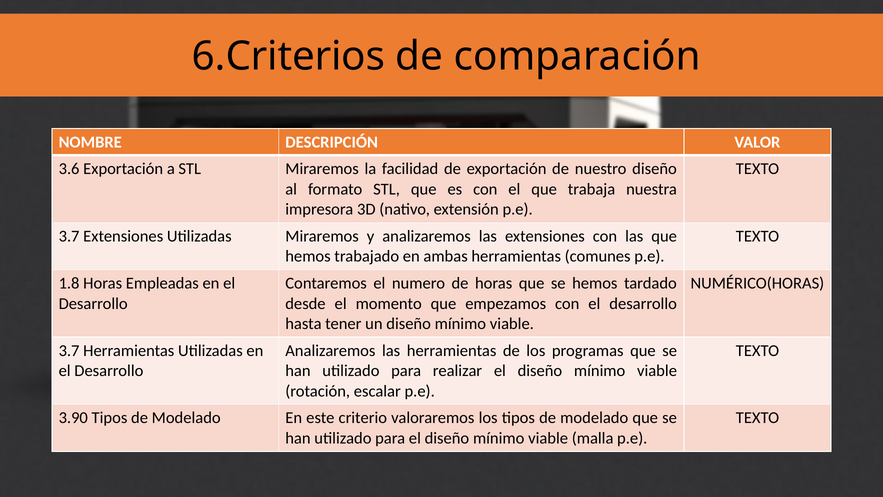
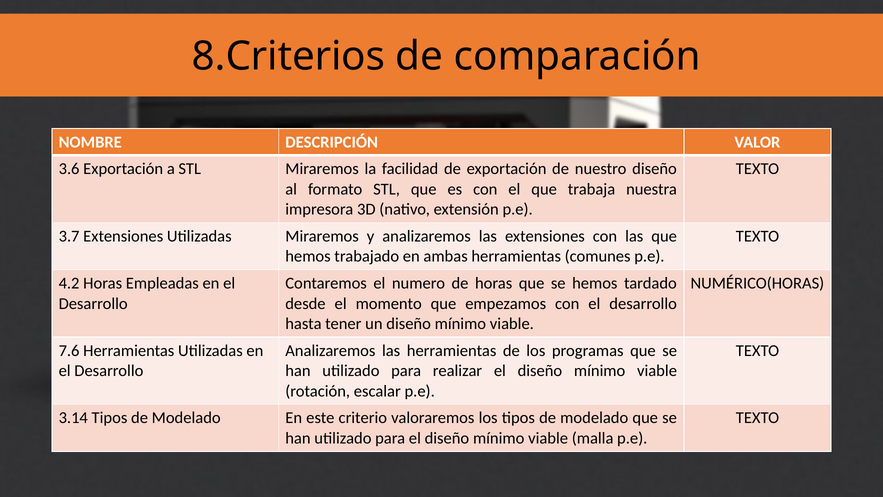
6.Criterios: 6.Criterios -> 8.Criterios (289, 57)
1.8: 1.8 -> 4.2 (69, 283)
3.7: 3.7 -> 7.6 (69, 350)
3.90: 3.90 -> 3.14 (73, 418)
